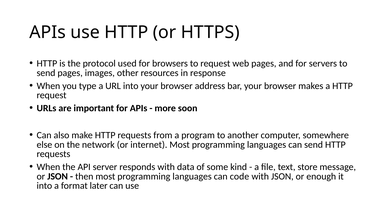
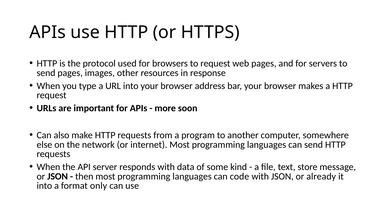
enough: enough -> already (321, 176)
later: later -> only (99, 186)
